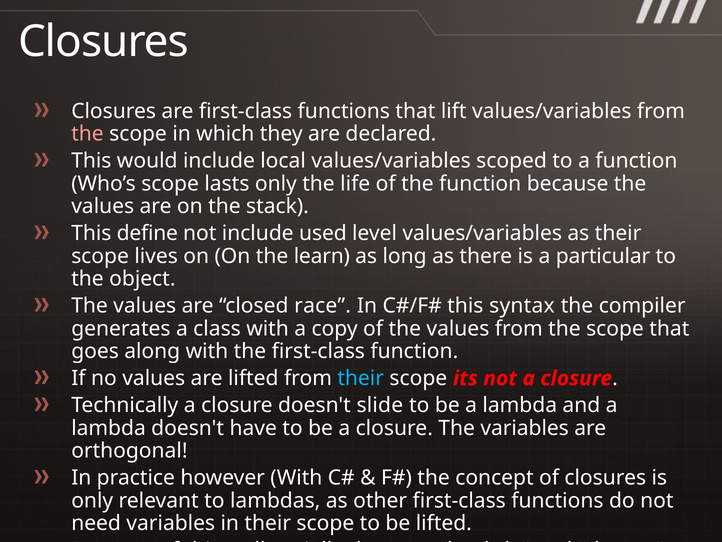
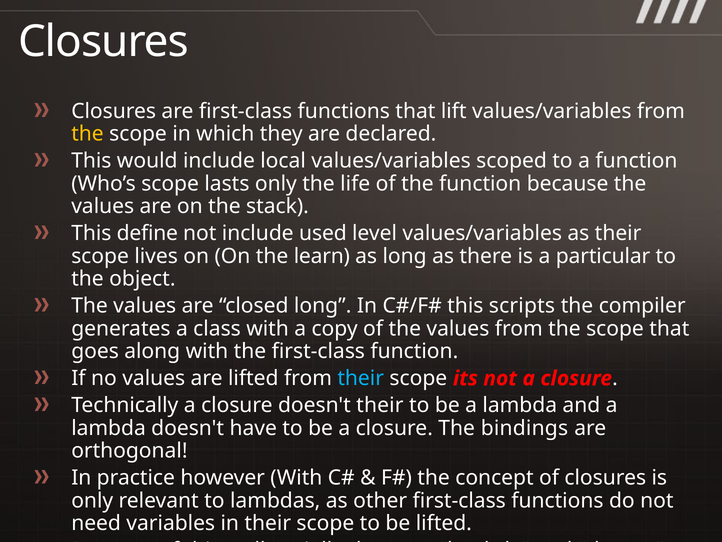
the colour: pink -> yellow (87, 134)
closed race: race -> long (323, 306)
syntax: syntax -> scripts (522, 306)
doesn't slide: slide -> their (380, 405)
The variables: variables -> bindings (524, 428)
